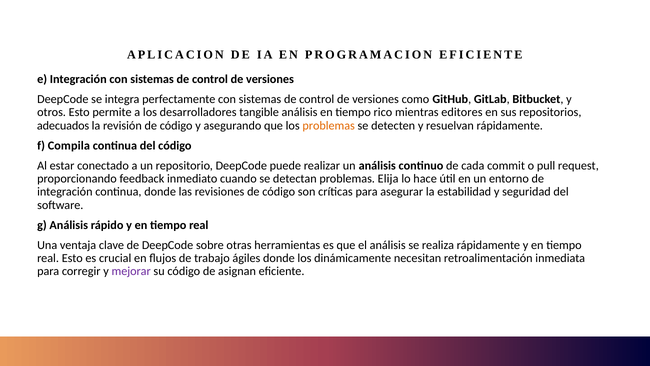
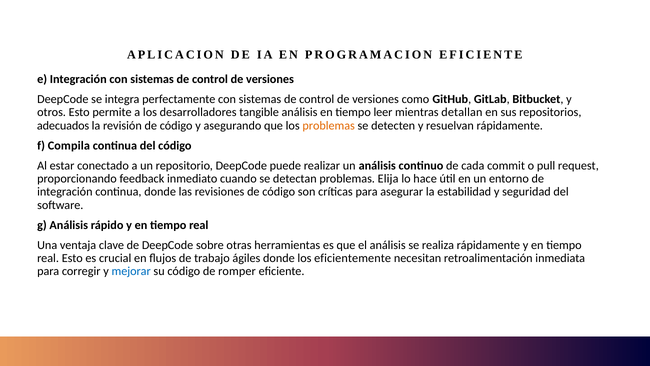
rico: rico -> leer (383, 112)
editores: editores -> detallan (462, 112)
dinámicamente: dinámicamente -> eficientemente (353, 258)
mejorar colour: purple -> blue (131, 271)
asignan: asignan -> romper (237, 271)
